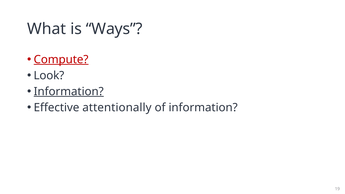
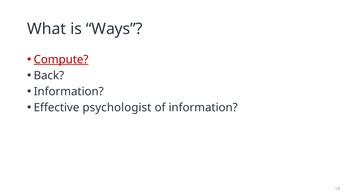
Look: Look -> Back (49, 76)
Information underline: present -> none (69, 92)
attentionally: attentionally -> psychologist (117, 108)
